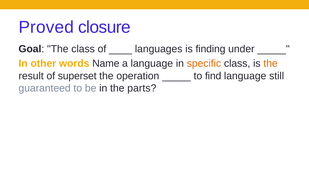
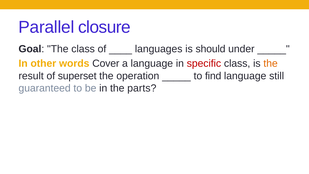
Proved: Proved -> Parallel (46, 27)
finding: finding -> should (211, 49)
Name: Name -> Cover (106, 63)
specific colour: orange -> red (204, 63)
